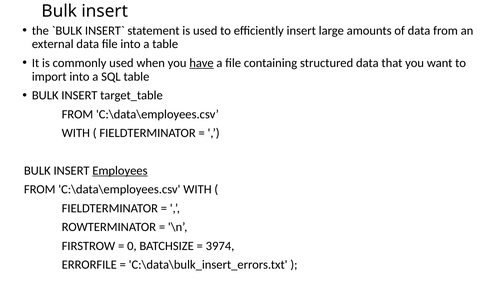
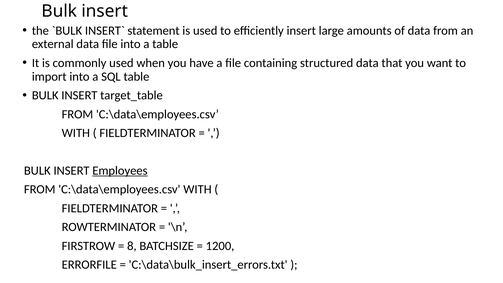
have underline: present -> none (201, 63)
0: 0 -> 8 (132, 246)
3974: 3974 -> 1200 (220, 246)
